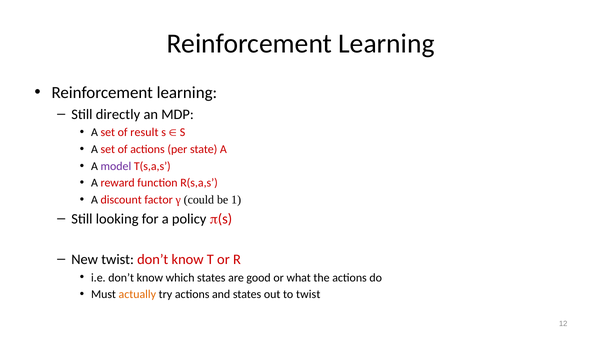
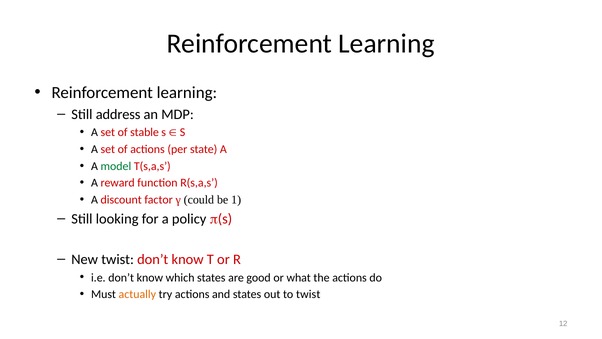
directly: directly -> address (118, 114)
result: result -> stable (145, 132)
model colour: purple -> green (116, 166)
